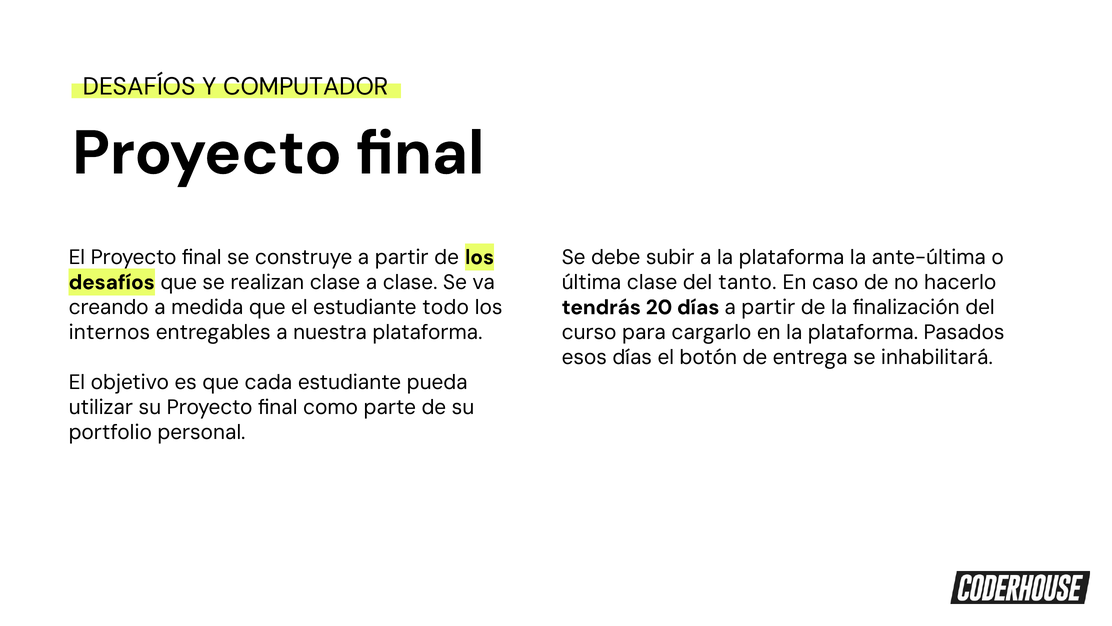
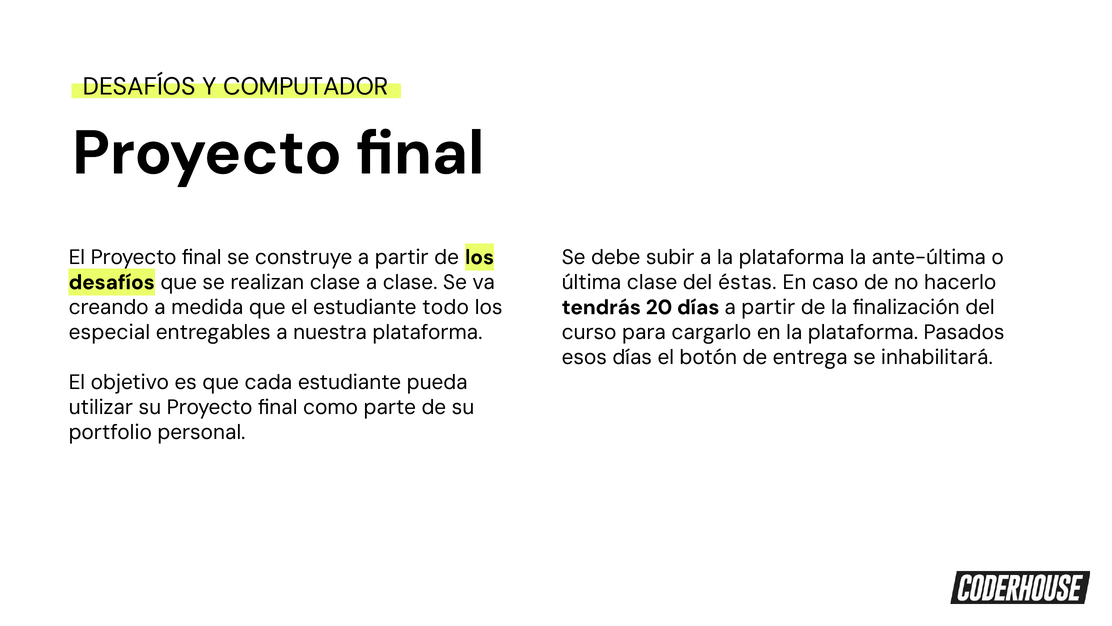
tanto: tanto -> éstas (747, 282)
internos: internos -> especial (109, 332)
